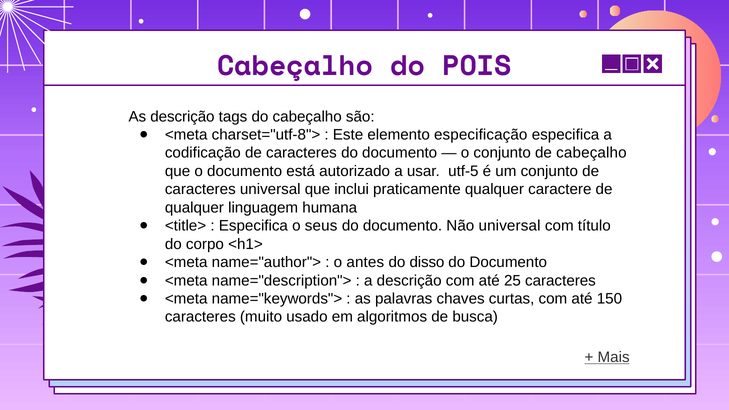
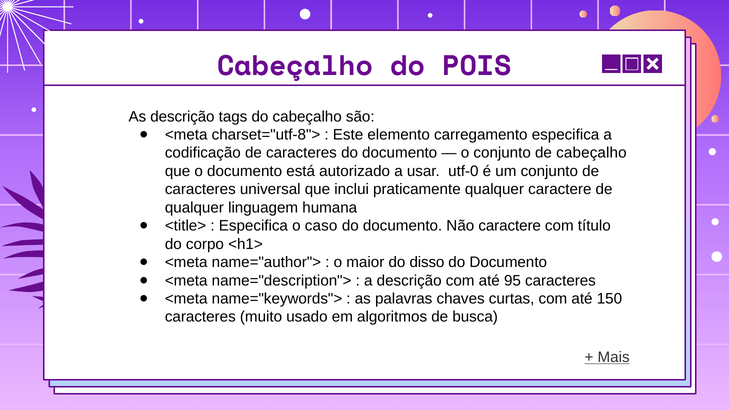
especificação: especificação -> carregamento (481, 135)
utf-5: utf-5 -> utf-0 (463, 171)
seus: seus -> caso (321, 226)
Não universal: universal -> caractere (510, 226)
antes: antes -> maior (365, 262)
25: 25 -> 95 (512, 281)
